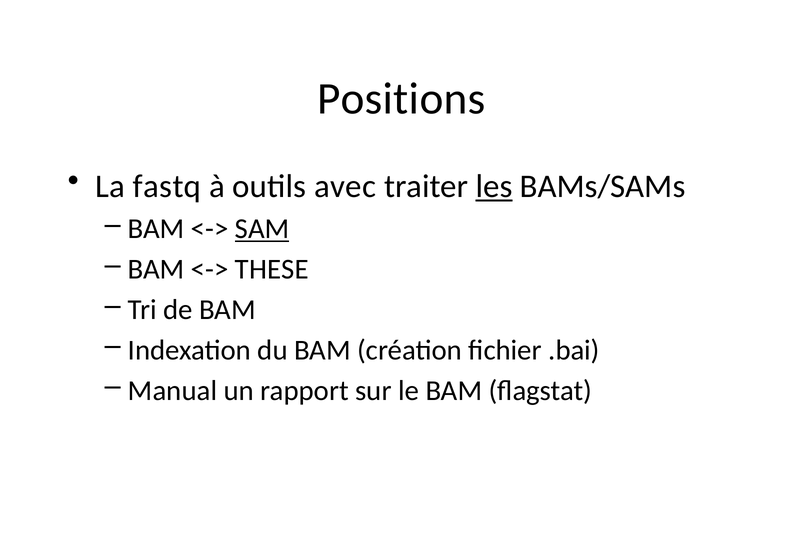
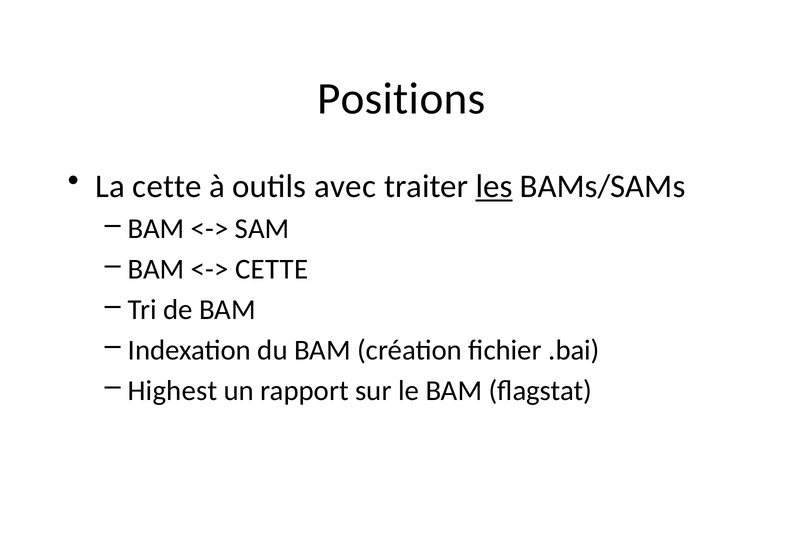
La fastq: fastq -> cette (167, 186)
SAM underline: present -> none (262, 229)
THESE: THESE -> CETTE (272, 269)
Manual: Manual -> Highest (173, 390)
